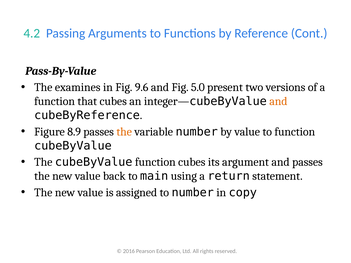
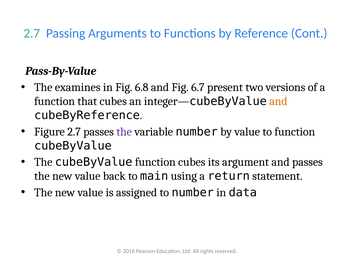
4.2: 4.2 -> 2.7 (32, 33)
9.6: 9.6 -> 6.8 (142, 87)
5.0: 5.0 -> 6.7 (198, 87)
Figure 8.9: 8.9 -> 2.7 (74, 132)
the colour: orange -> purple (124, 132)
copy: copy -> data (243, 193)
